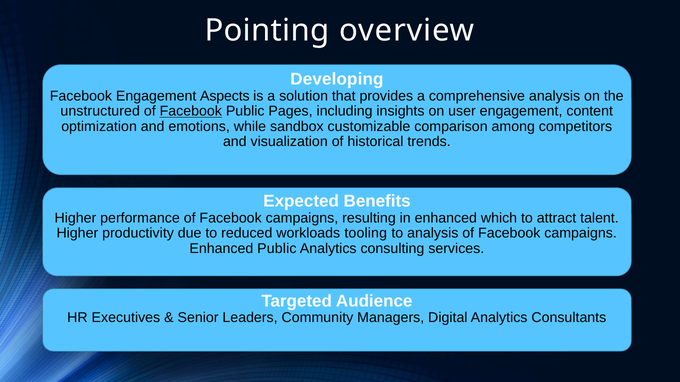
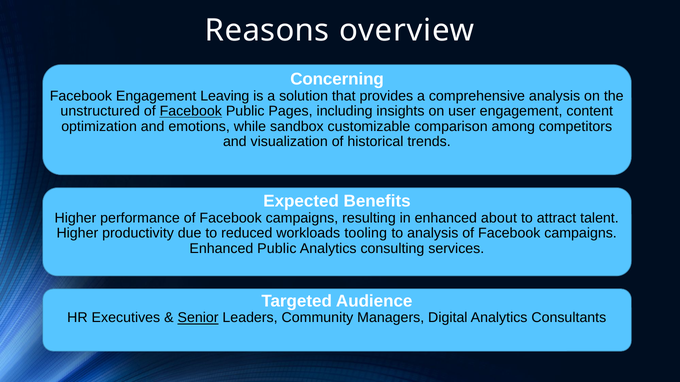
Pointing: Pointing -> Reasons (267, 30)
Developing: Developing -> Concerning (337, 79)
Aspects: Aspects -> Leaving (225, 96)
which: which -> about (499, 218)
Senior underline: none -> present (198, 318)
